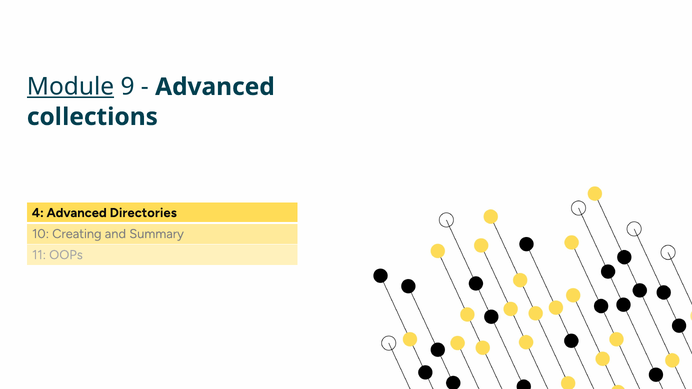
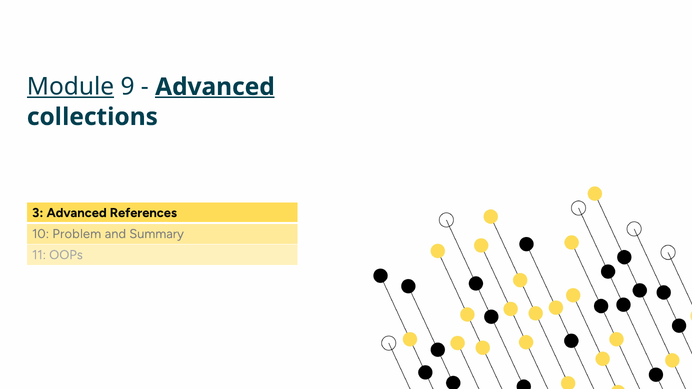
Advanced underline: none -> present (215, 87)
4: 4 -> 3 (38, 213)
Directories: Directories -> References (143, 213)
Creating: Creating -> Problem (77, 234)
